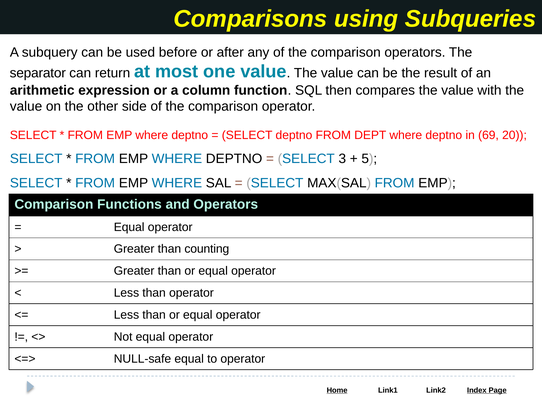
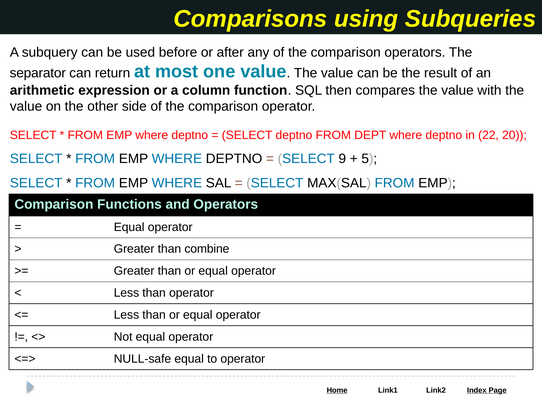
69: 69 -> 22 (488, 135)
3: 3 -> 9 (342, 159)
counting: counting -> combine (207, 249)
